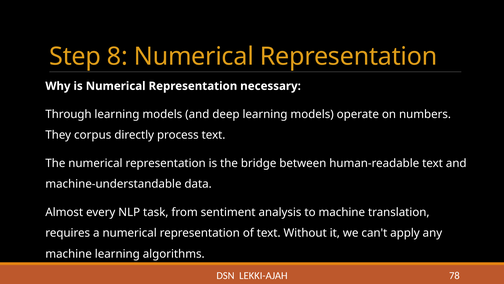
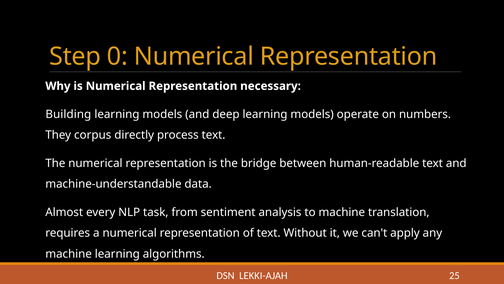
8: 8 -> 0 (117, 56)
Through: Through -> Building (68, 114)
78: 78 -> 25 (454, 275)
